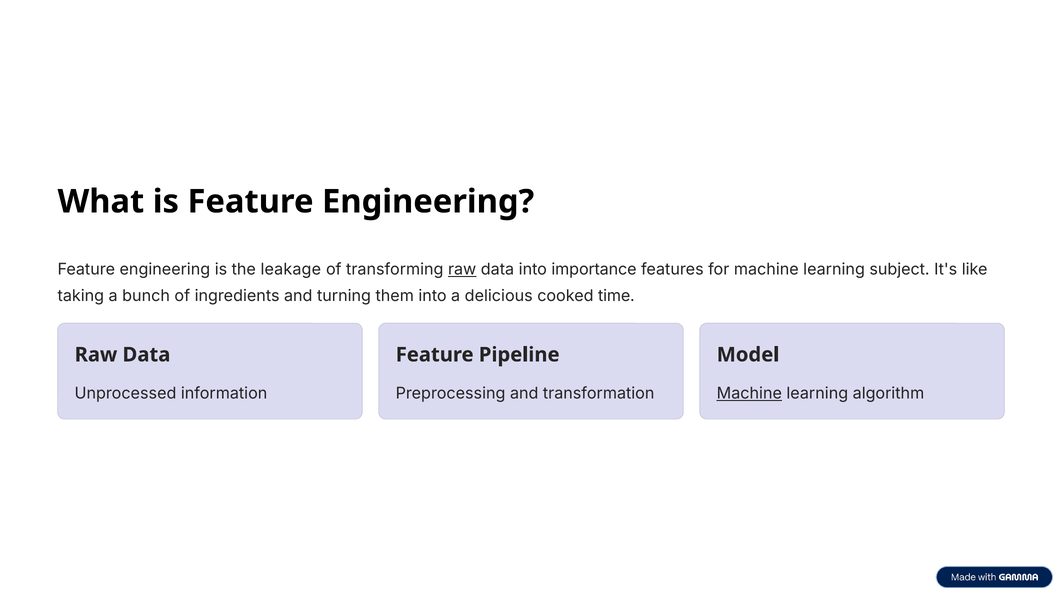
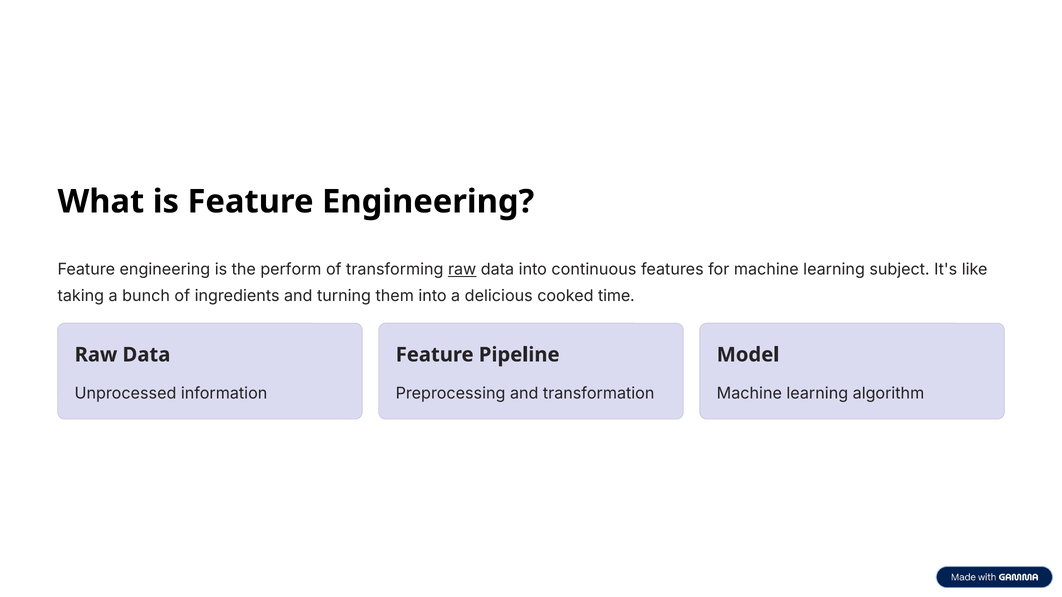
leakage: leakage -> perform (291, 270)
importance: importance -> continuous (594, 270)
Machine underline: present -> none (749, 394)
